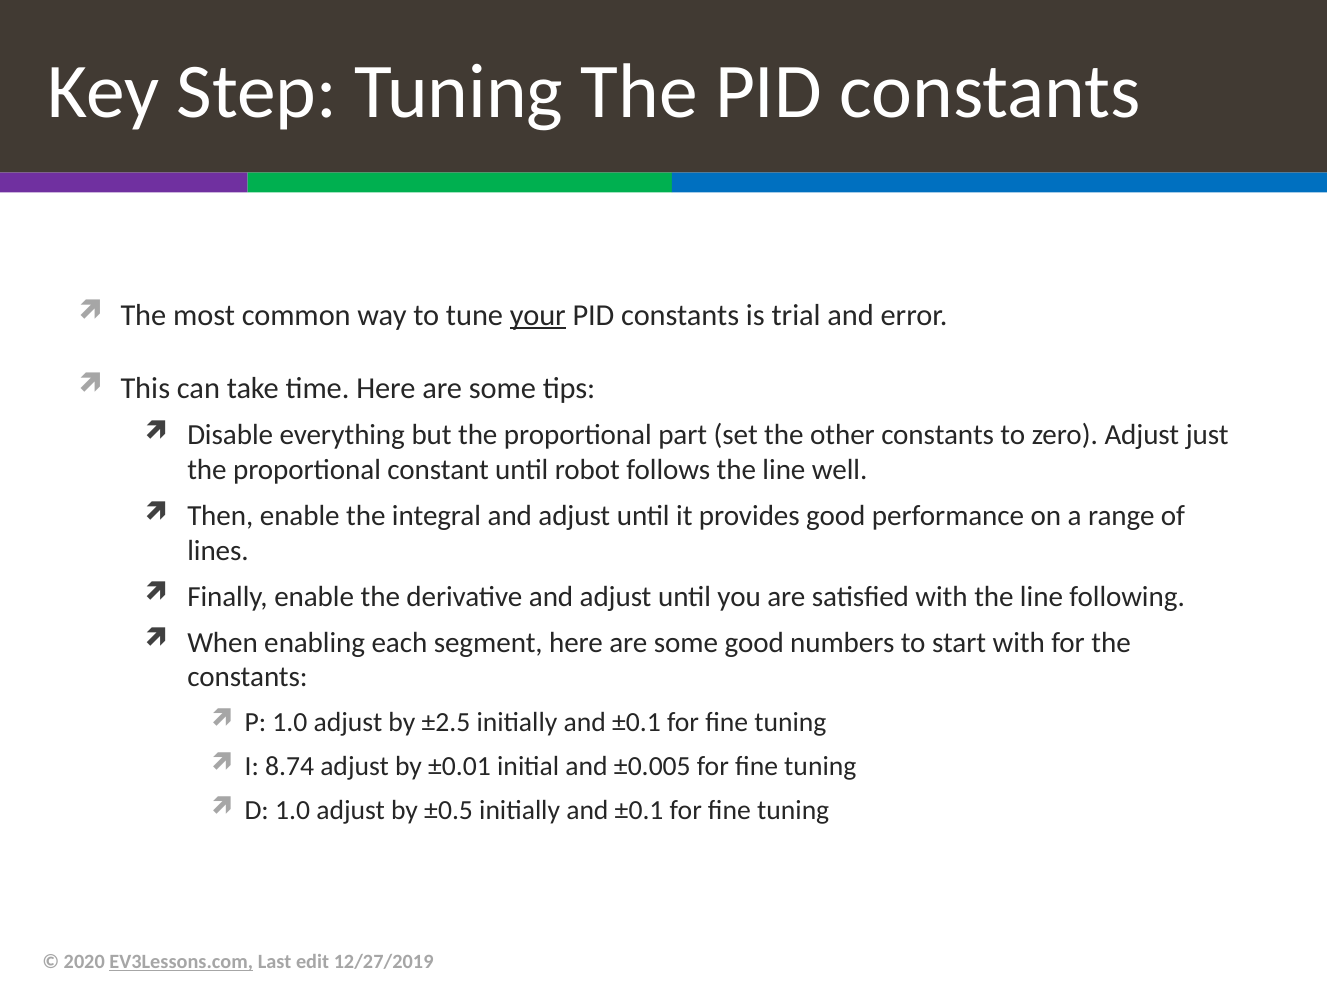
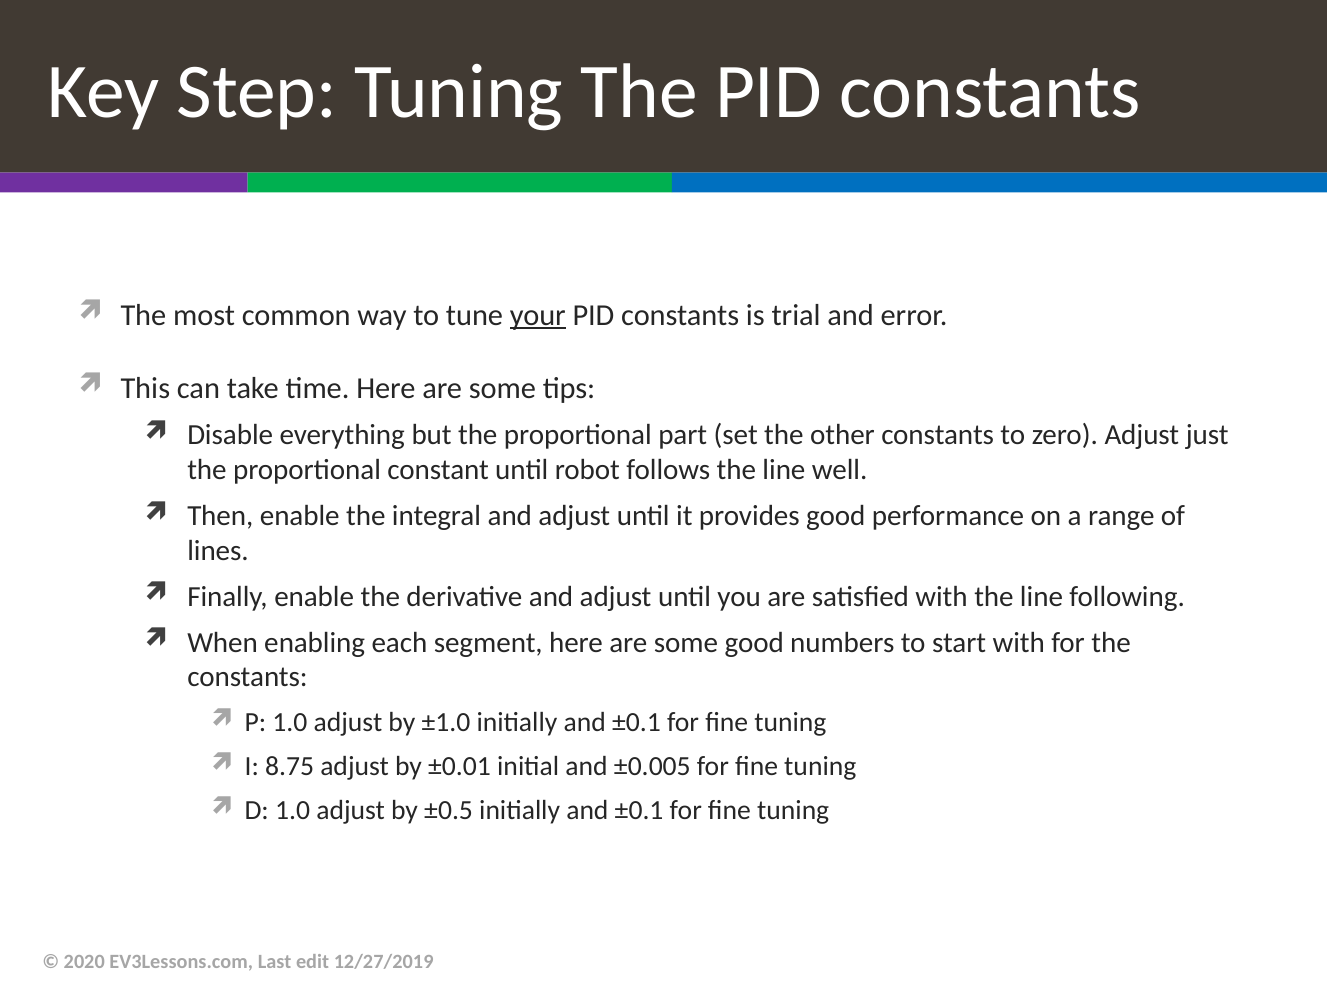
±2.5: ±2.5 -> ±1.0 (446, 723)
8.74: 8.74 -> 8.75 (290, 767)
EV3Lessons.com underline: present -> none (181, 962)
